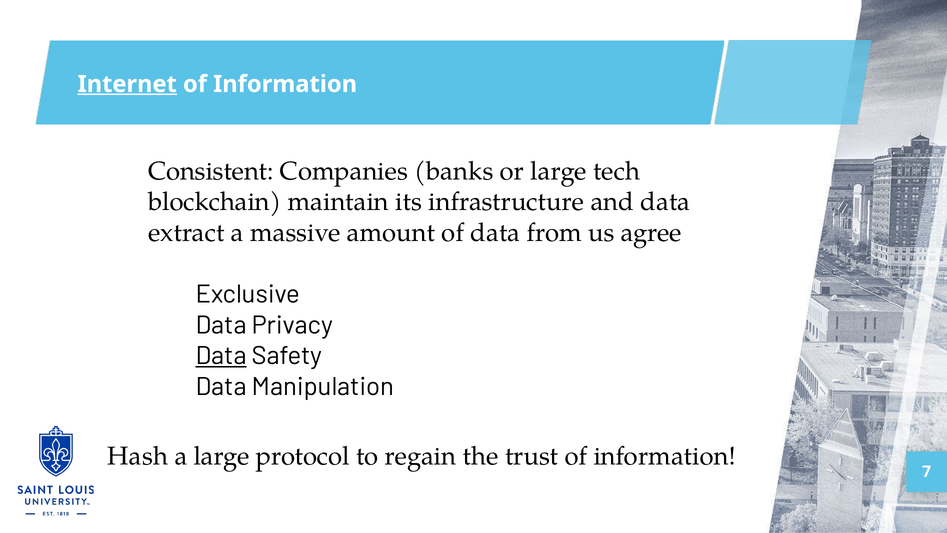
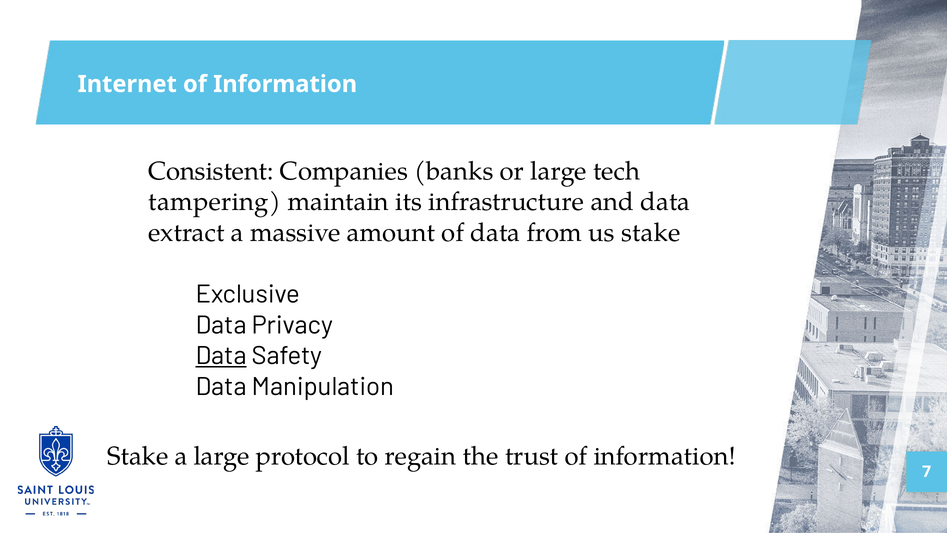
Internet underline: present -> none (127, 84)
blockchain: blockchain -> tampering (215, 202)
us agree: agree -> stake (651, 233)
Hash: Hash -> Stake (138, 456)
